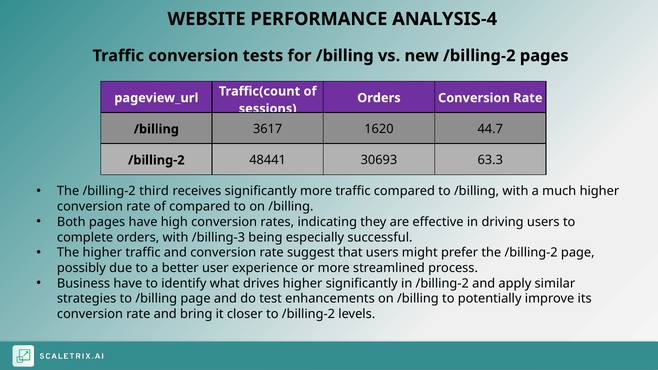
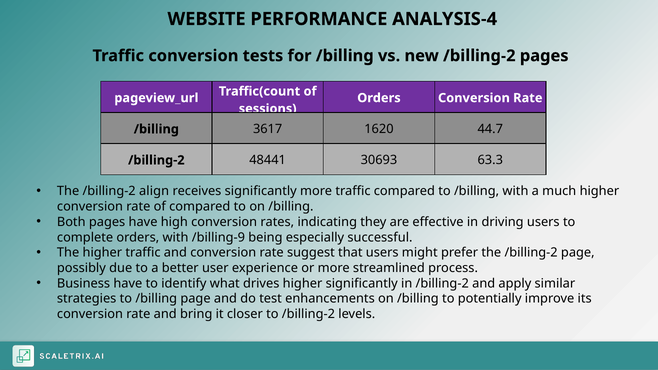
third: third -> align (154, 191)
/billing-3: /billing-3 -> /billing-9 (218, 237)
